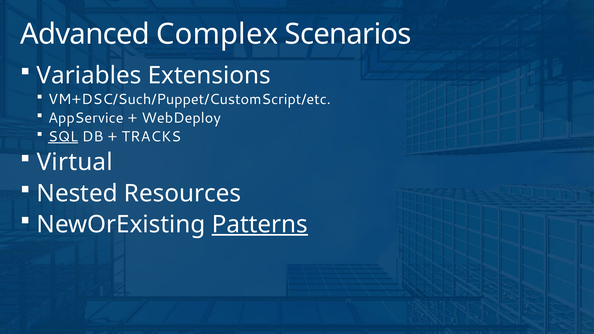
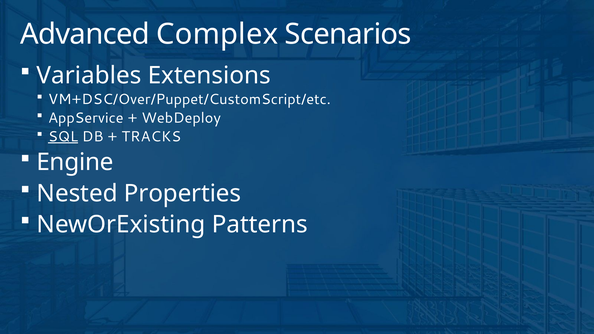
VM+DSC/Such/Puppet/CustomScript/etc: VM+DSC/Such/Puppet/CustomScript/etc -> VM+DSC/Over/Puppet/CustomScript/etc (189, 99)
Virtual: Virtual -> Engine (75, 162)
Resources: Resources -> Properties (183, 193)
Patterns underline: present -> none (260, 224)
